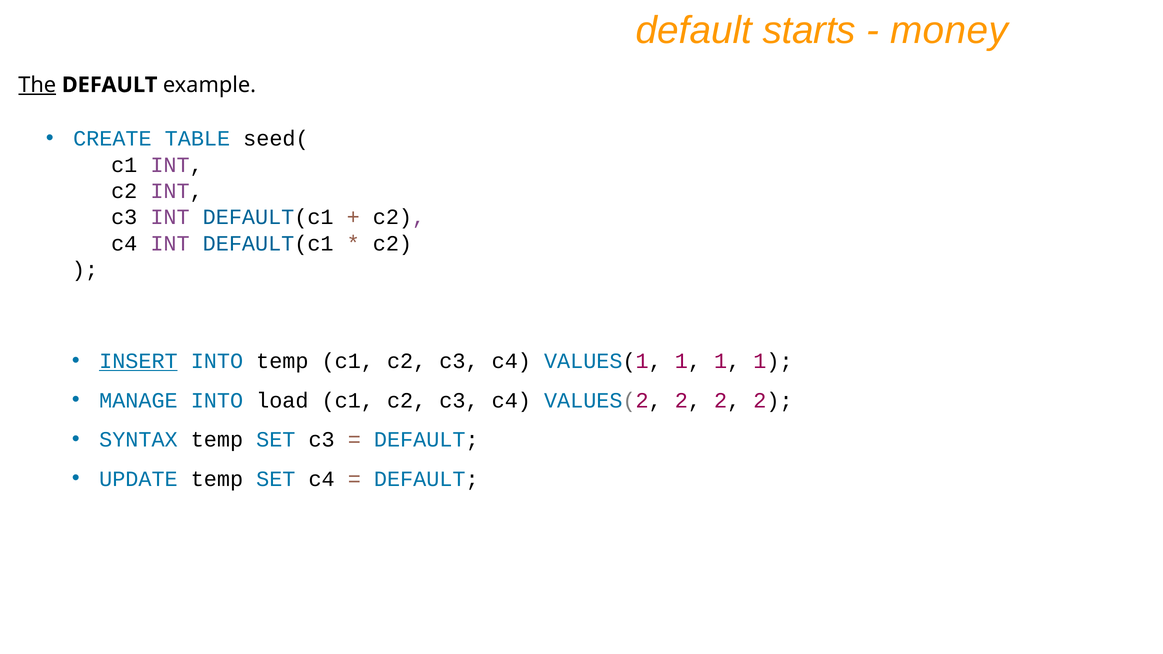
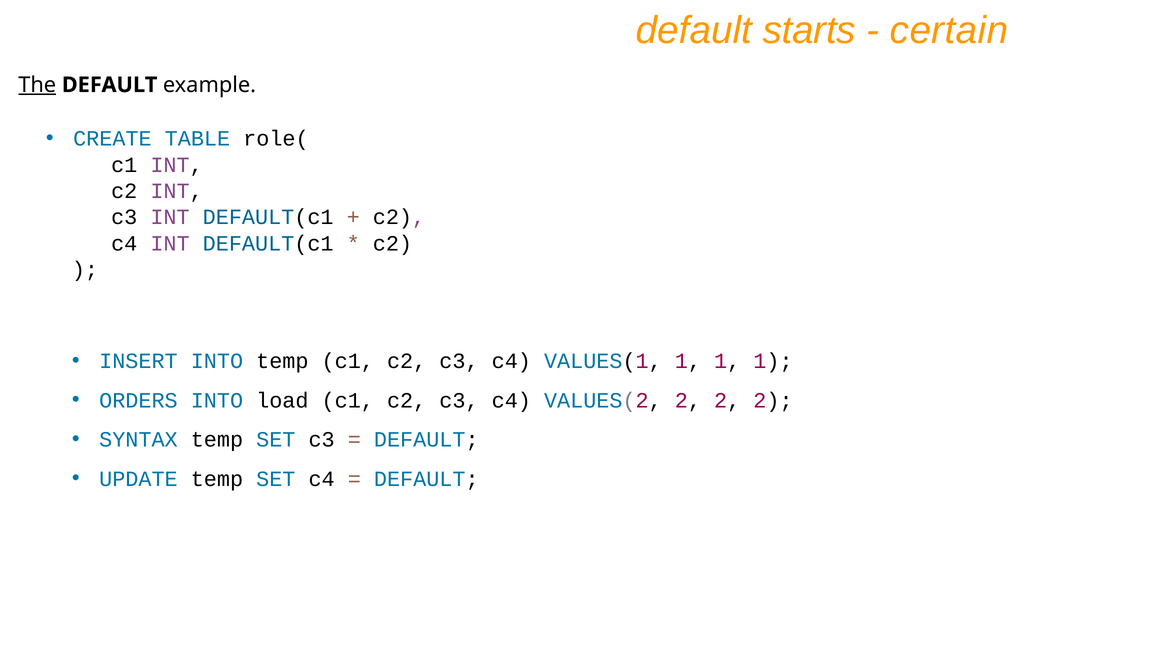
money: money -> certain (949, 30)
seed(: seed( -> role( (276, 139)
INSERT underline: present -> none (138, 361)
MANAGE: MANAGE -> ORDERS (138, 400)
